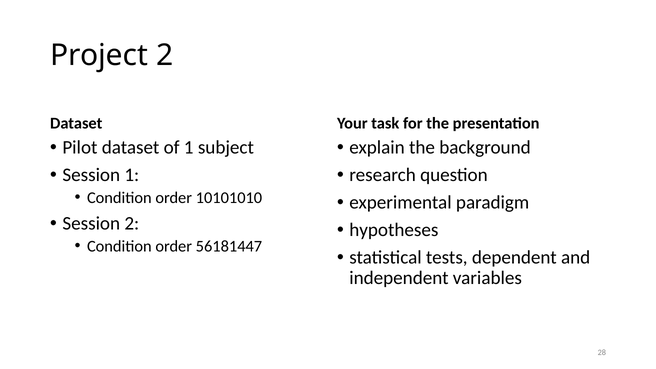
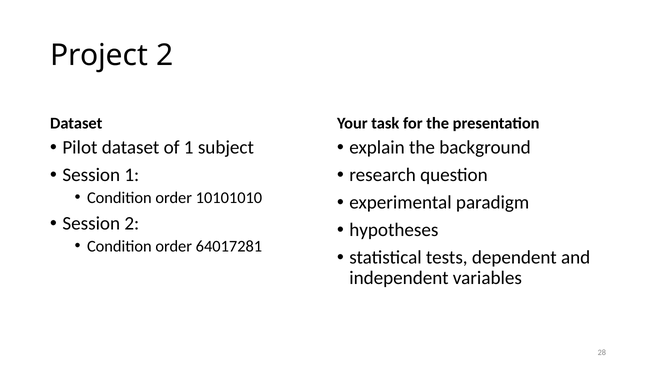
56181447: 56181447 -> 64017281 (229, 246)
